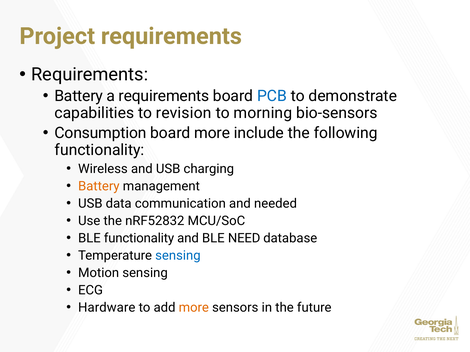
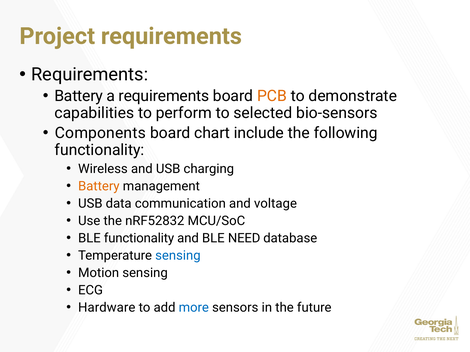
PCB colour: blue -> orange (272, 96)
revision: revision -> perform (184, 113)
morning: morning -> selected (263, 113)
Consumption: Consumption -> Components (100, 133)
board more: more -> chart (212, 133)
needed: needed -> voltage (275, 204)
more colour: orange -> blue (194, 308)
